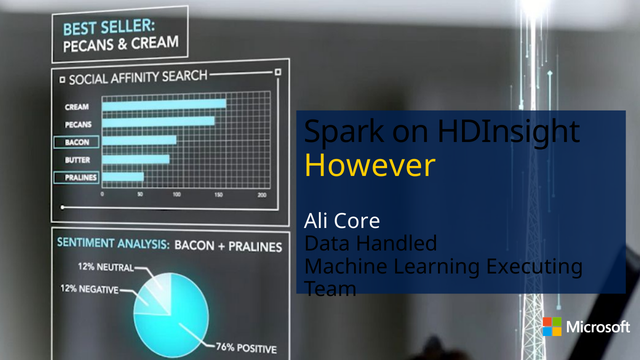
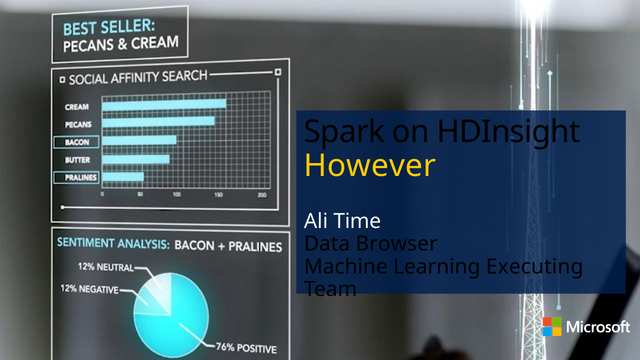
Core: Core -> Time (357, 221)
Handled: Handled -> Browser (397, 244)
